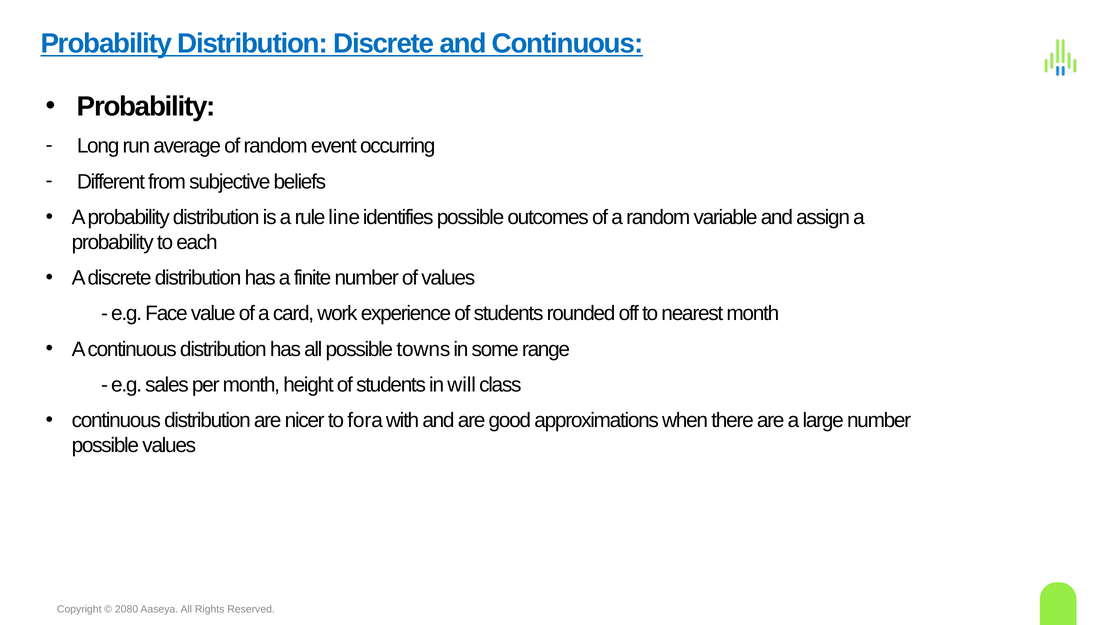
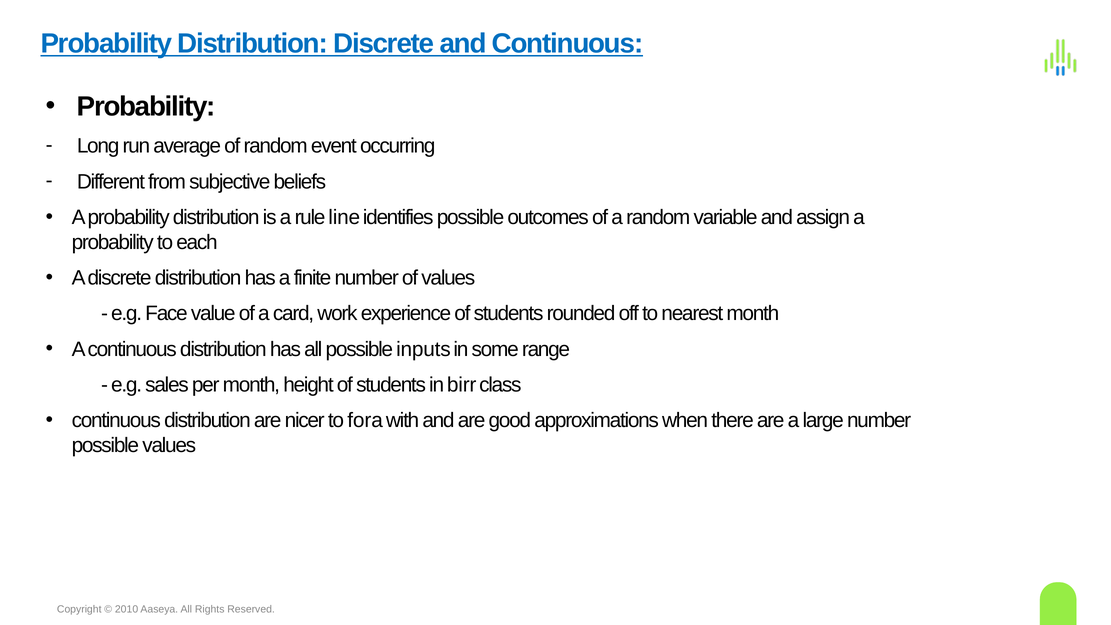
towns: towns -> inputs (423, 349)
will: will -> birr (462, 385)
2080: 2080 -> 2010 (127, 609)
